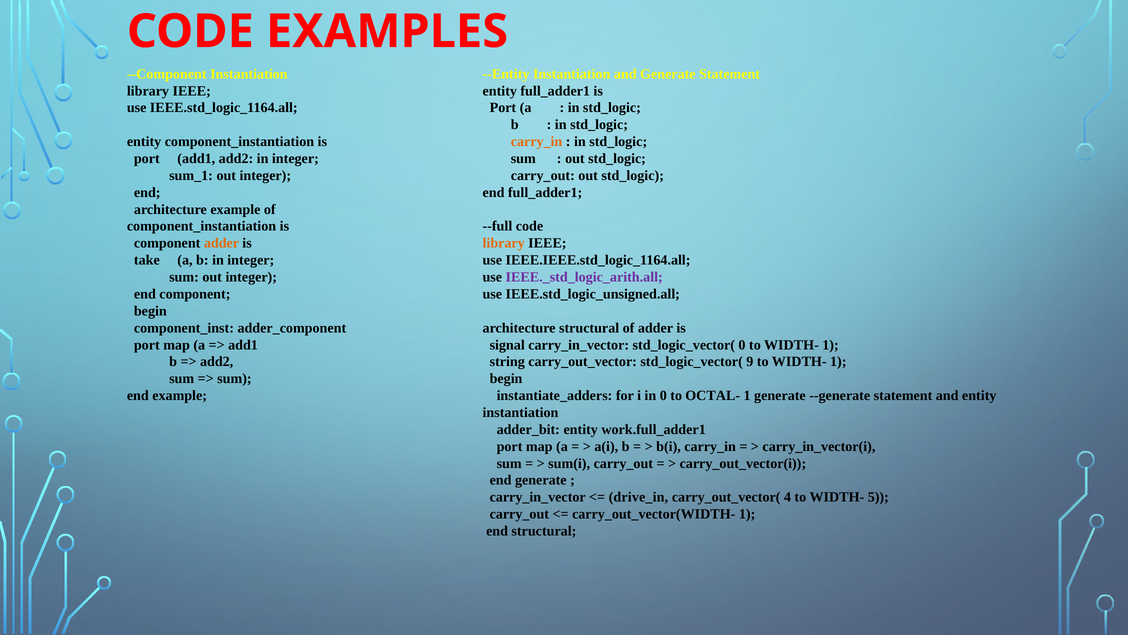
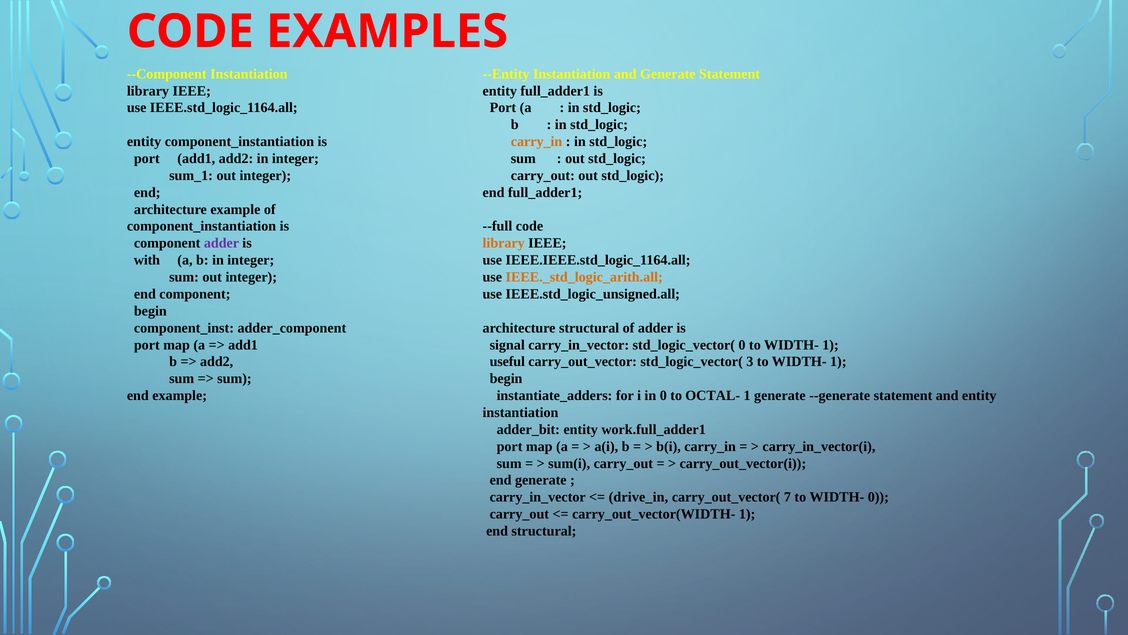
adder colour: orange -> purple (221, 243)
take: take -> with (147, 260)
IEEE._std_logic_arith.all colour: purple -> orange (584, 277)
string: string -> useful (507, 361)
9: 9 -> 3 (750, 361)
4: 4 -> 7 (787, 497)
WIDTH- 5: 5 -> 0 (878, 497)
